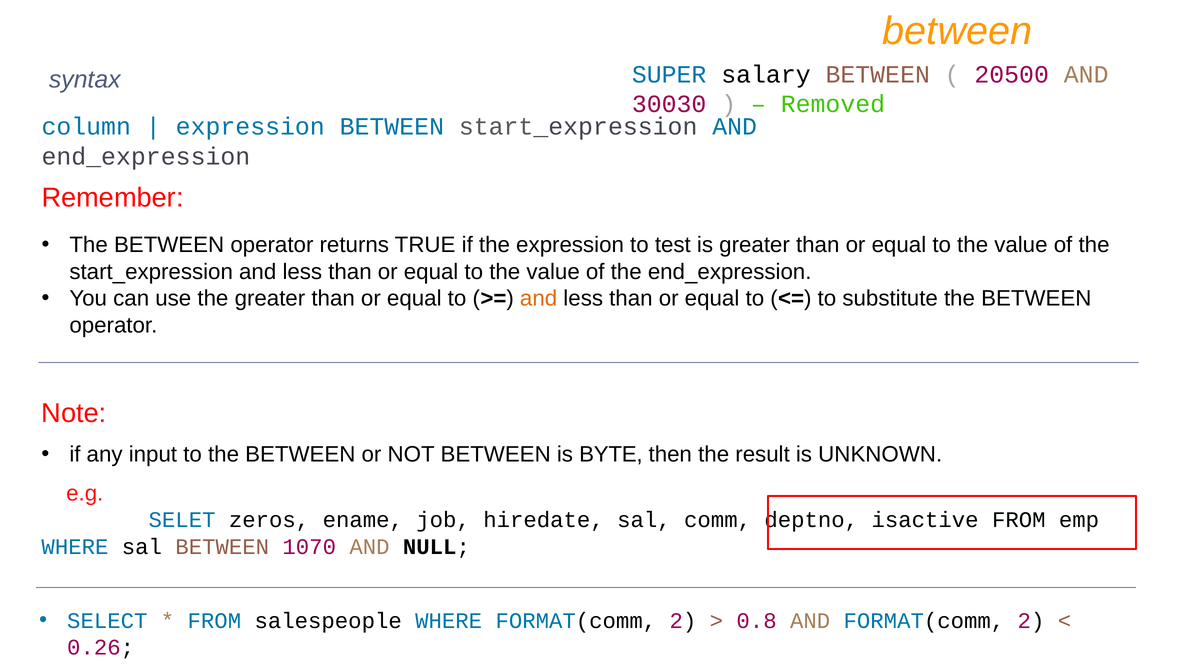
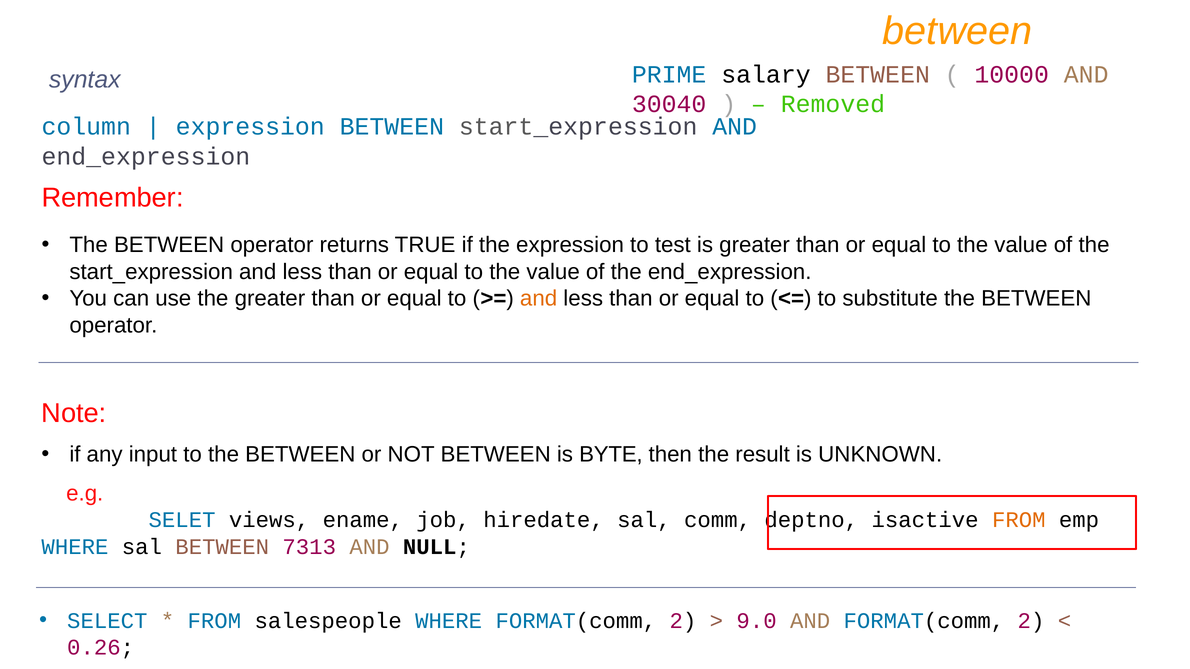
SUPER: SUPER -> PRIME (669, 74)
20500: 20500 -> 10000 (1012, 74)
30030: 30030 -> 30040 (669, 104)
zeros: zeros -> views (269, 520)
FROM colour: black -> orange (1019, 520)
1070: 1070 -> 7313 (309, 547)
0.8: 0.8 -> 9.0 (757, 621)
